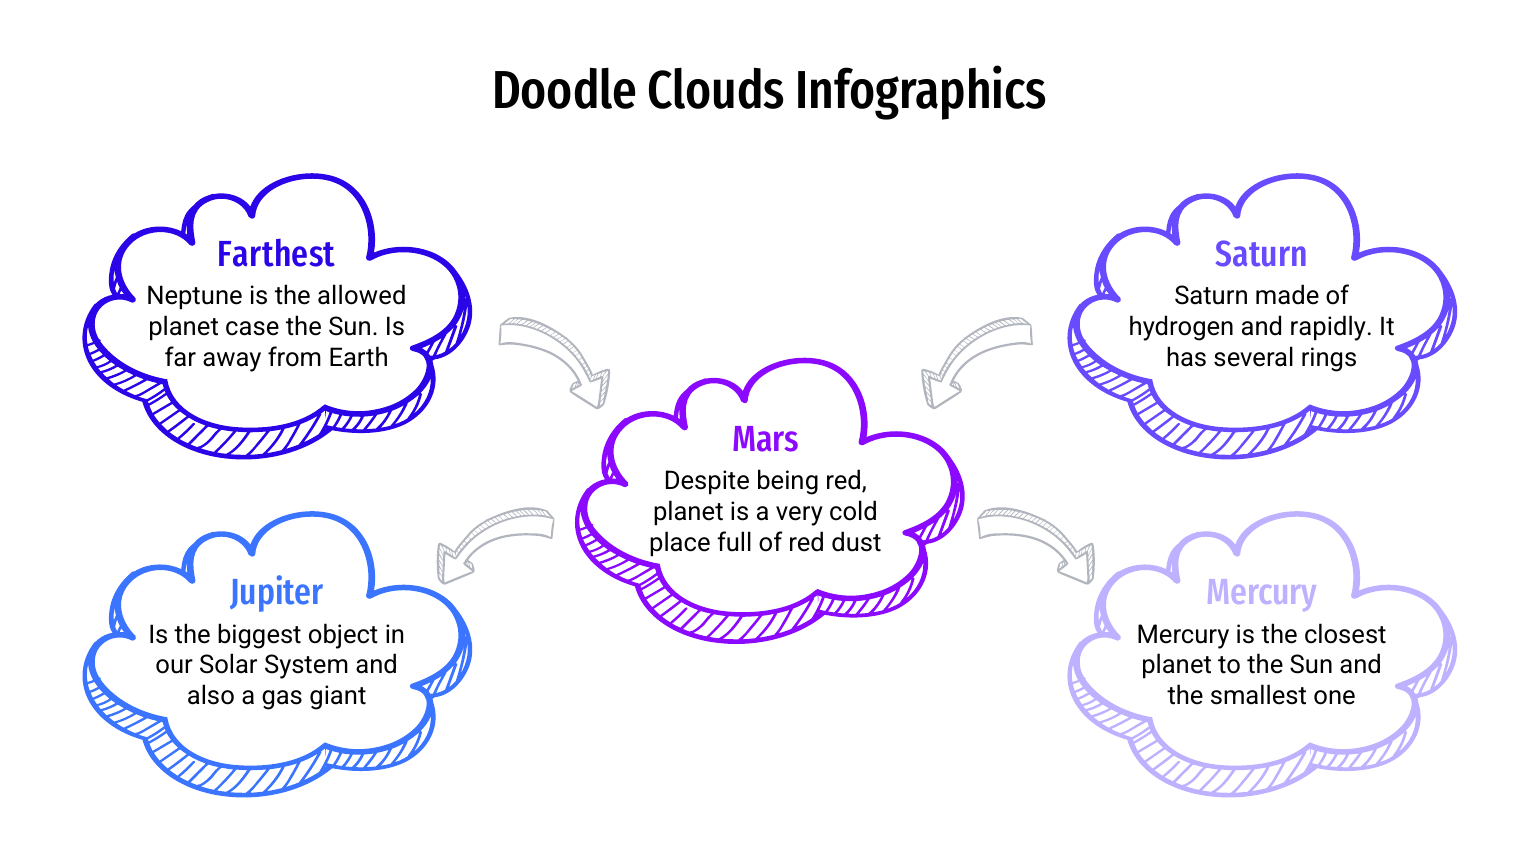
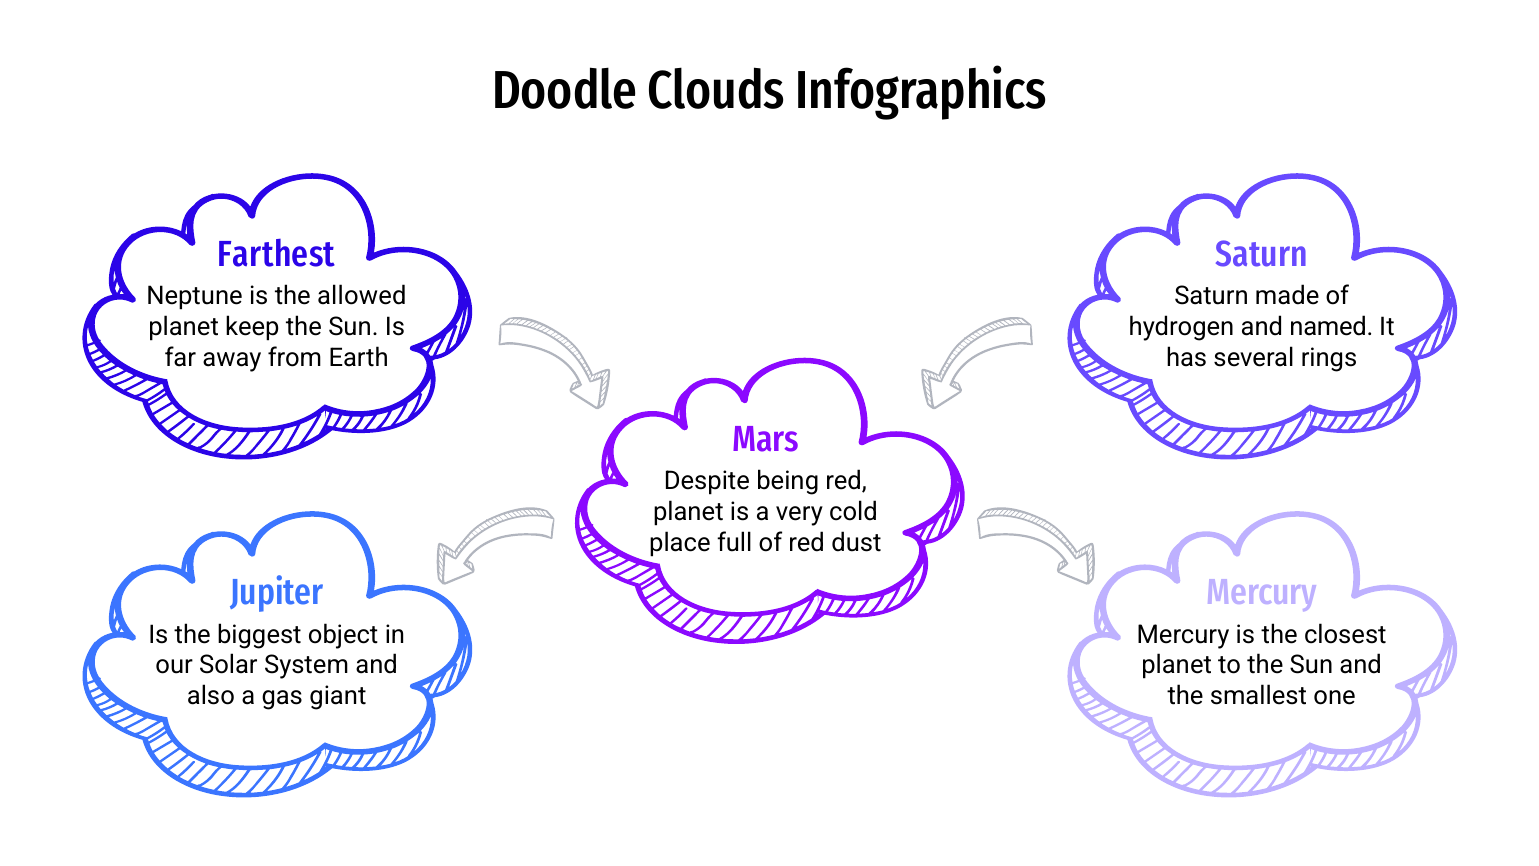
case: case -> keep (252, 327)
rapidly: rapidly -> named (1331, 327)
